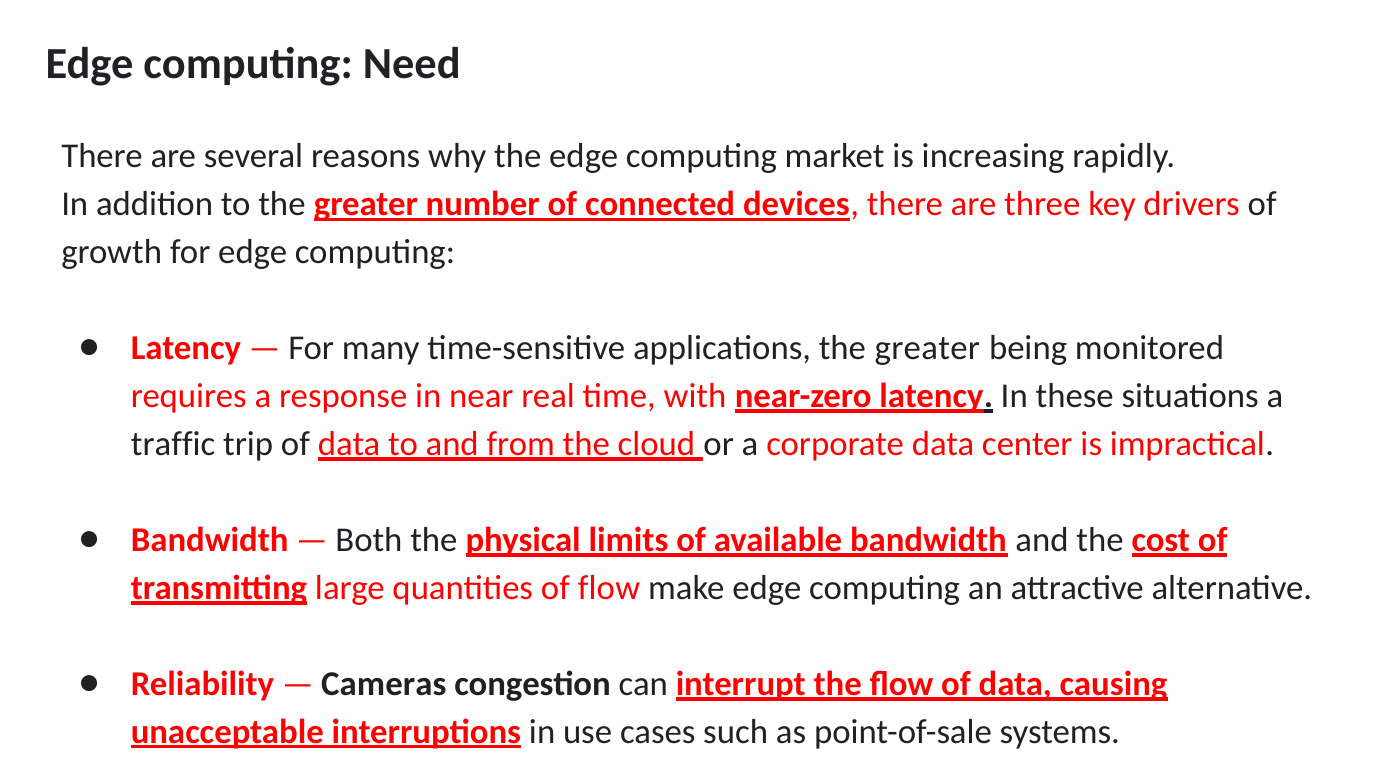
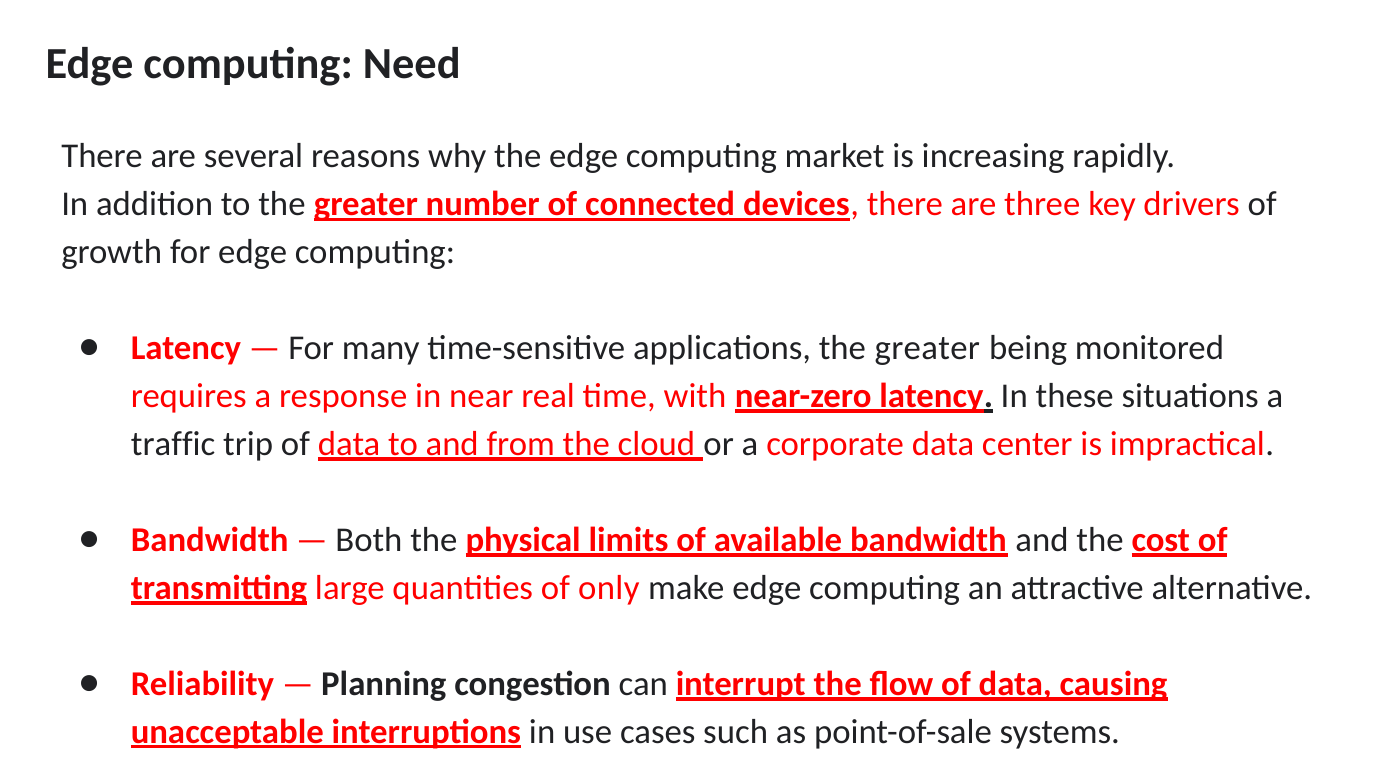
of flow: flow -> only (609, 588)
Cameras: Cameras -> Planning (384, 684)
